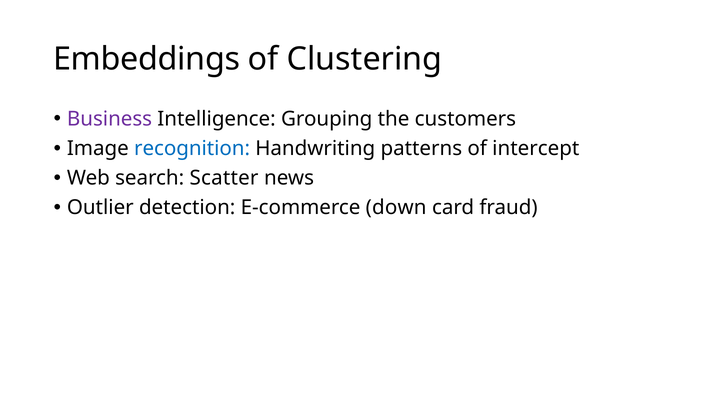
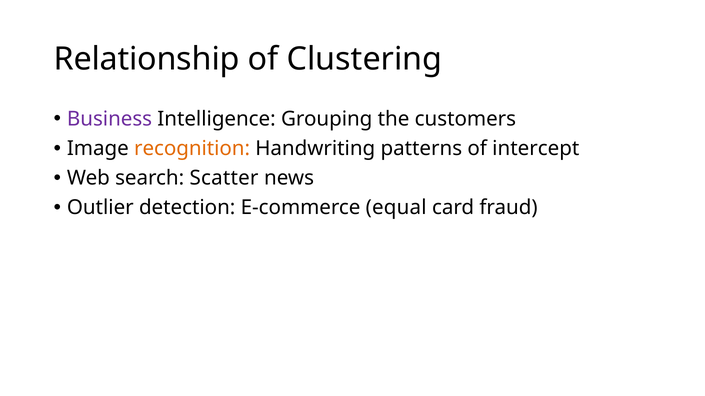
Embeddings: Embeddings -> Relationship (147, 59)
recognition colour: blue -> orange (192, 149)
down: down -> equal (396, 208)
